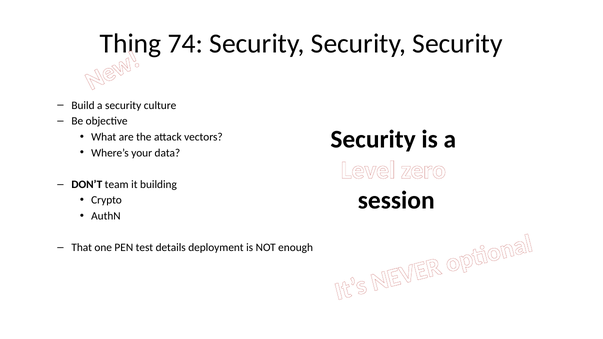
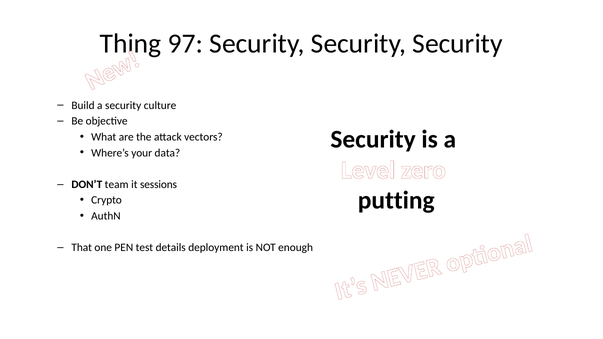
74: 74 -> 97 (185, 44)
building: building -> sessions (159, 185)
session: session -> putting (396, 201)
